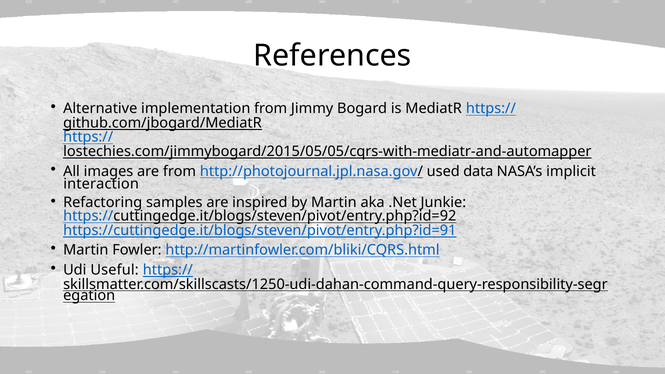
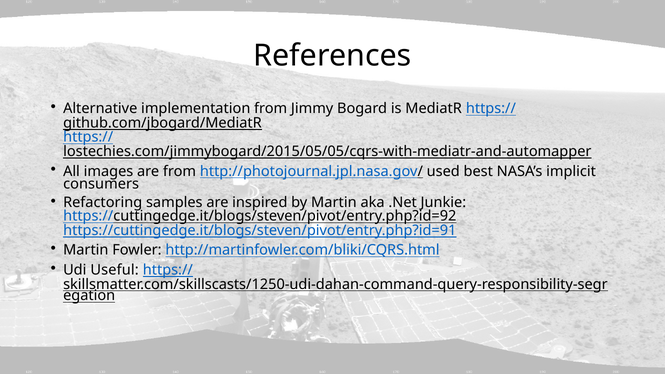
data: data -> best (478, 171)
interaction: interaction -> consumers (101, 184)
